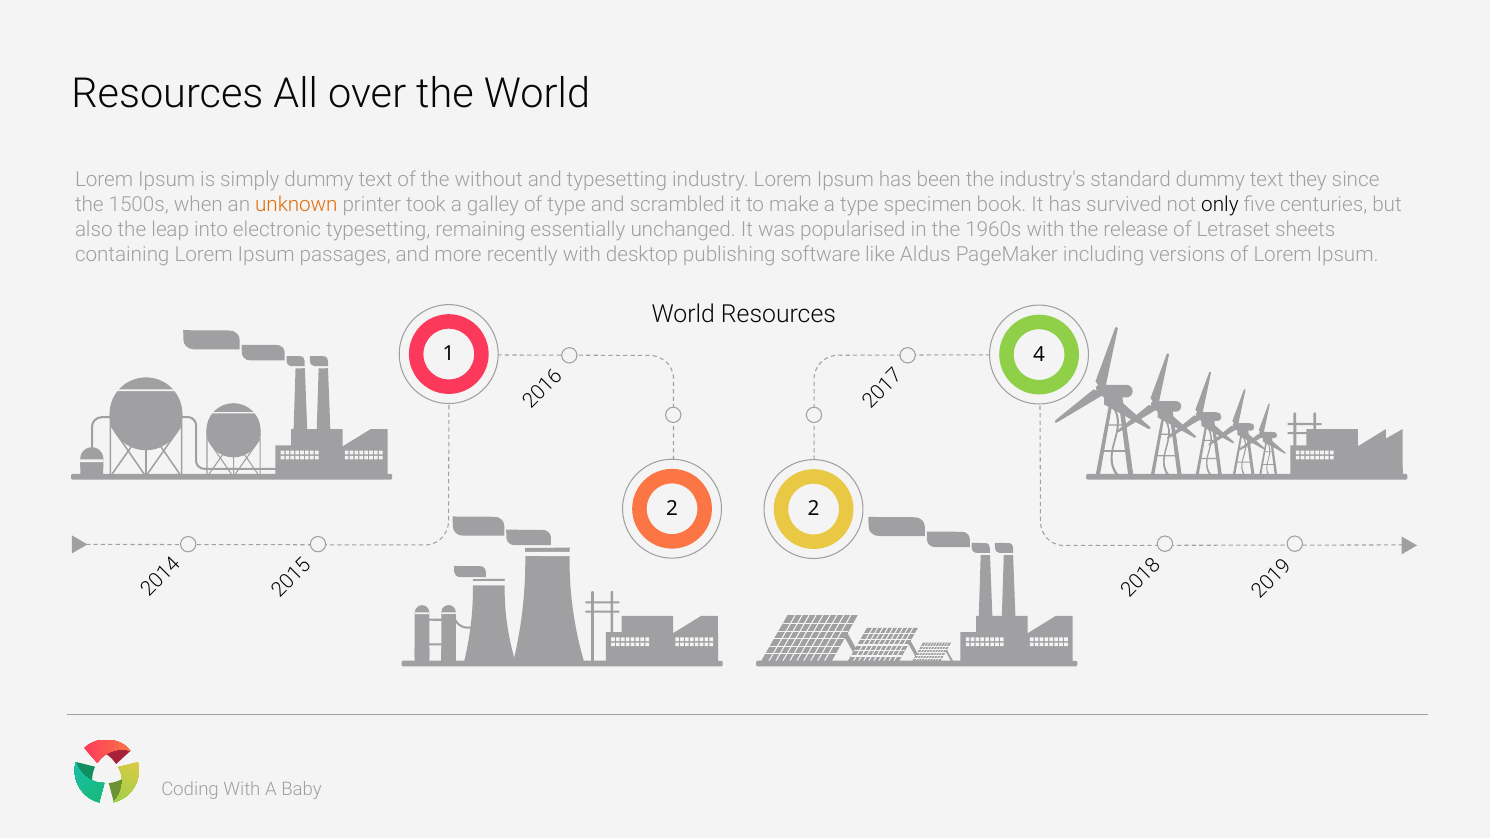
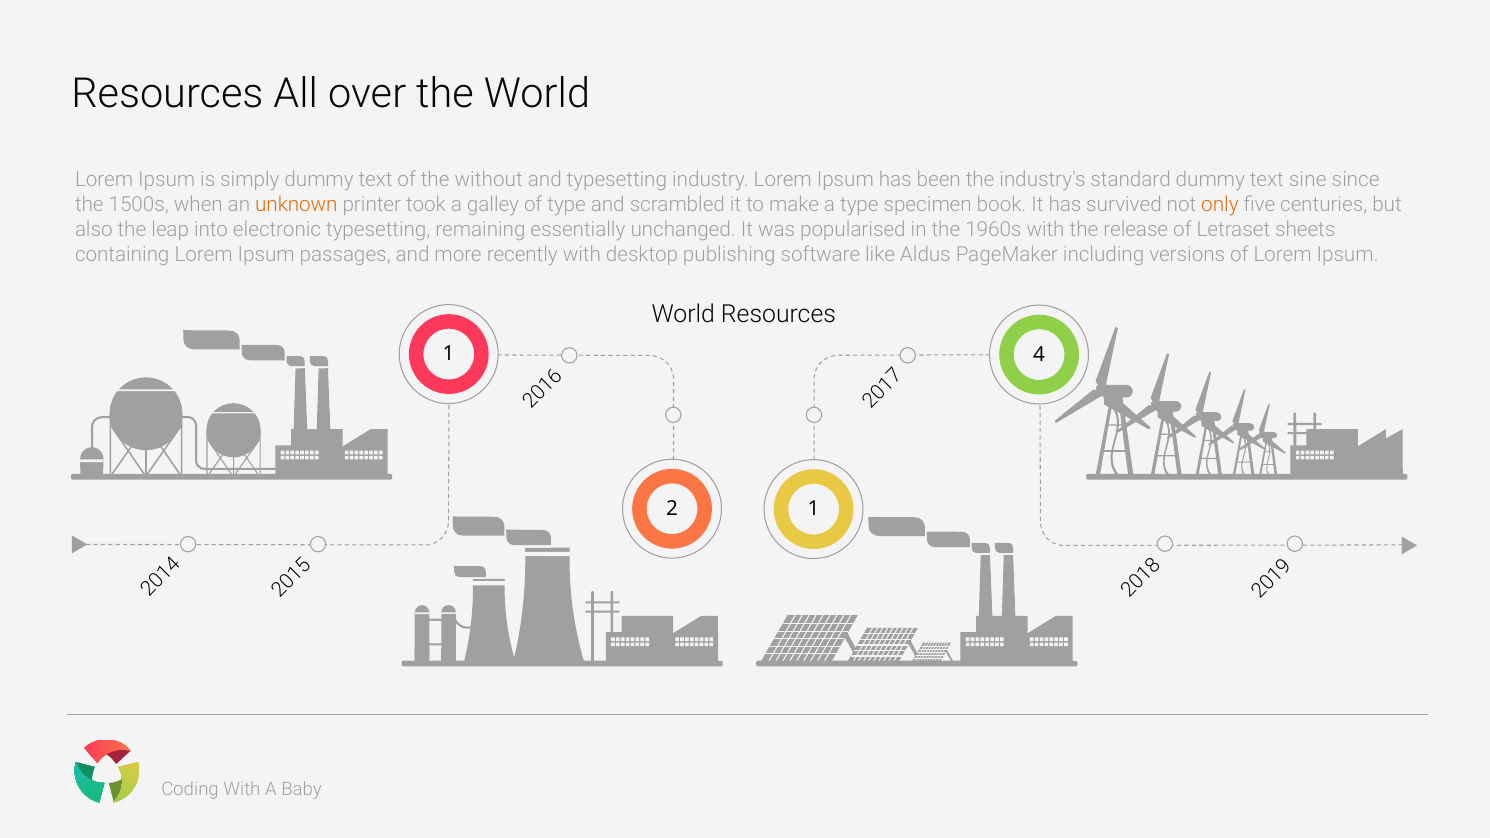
they: they -> sine (1308, 180)
only colour: black -> orange (1220, 205)
2 2: 2 -> 1 (813, 509)
